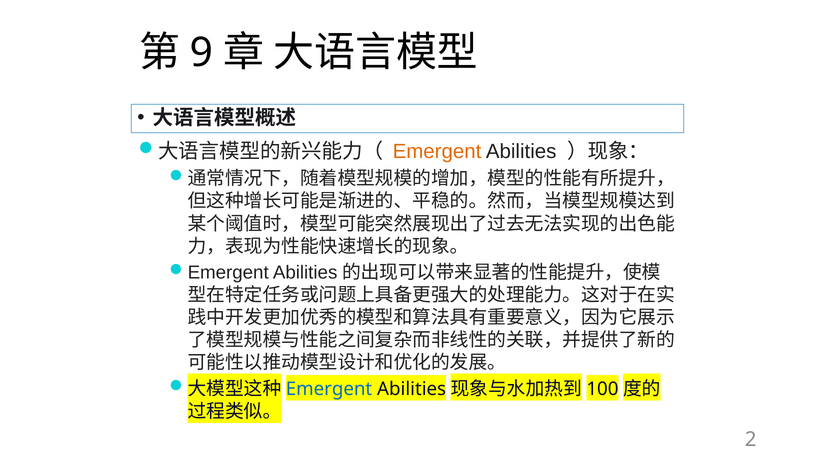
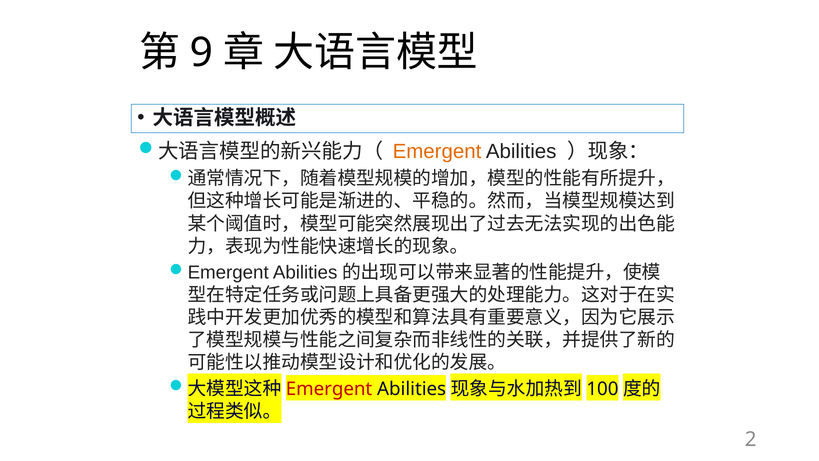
Emergent colour: blue -> red (329, 389)
